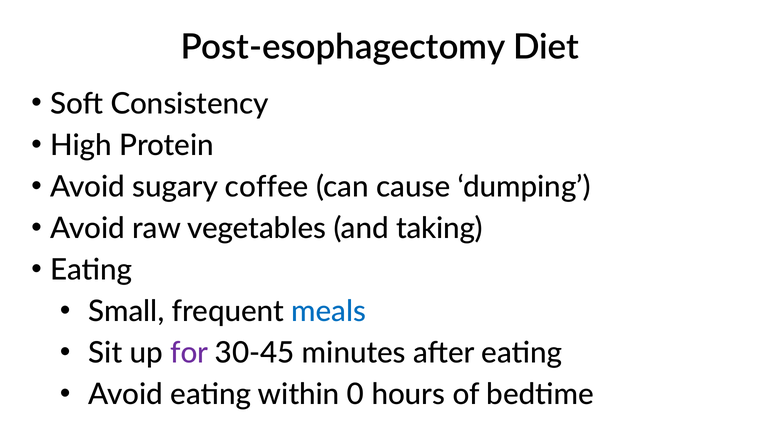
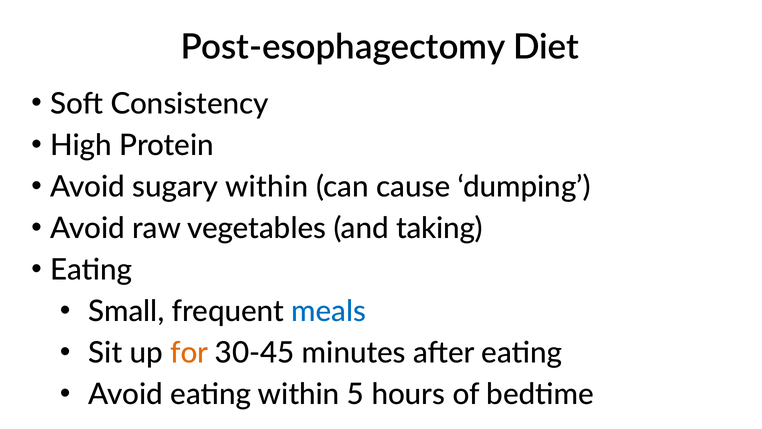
sugary coffee: coffee -> within (267, 187)
for colour: purple -> orange (189, 353)
0: 0 -> 5 (355, 394)
